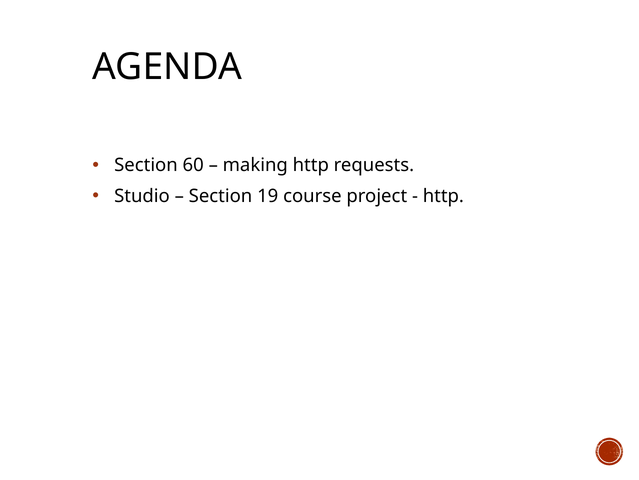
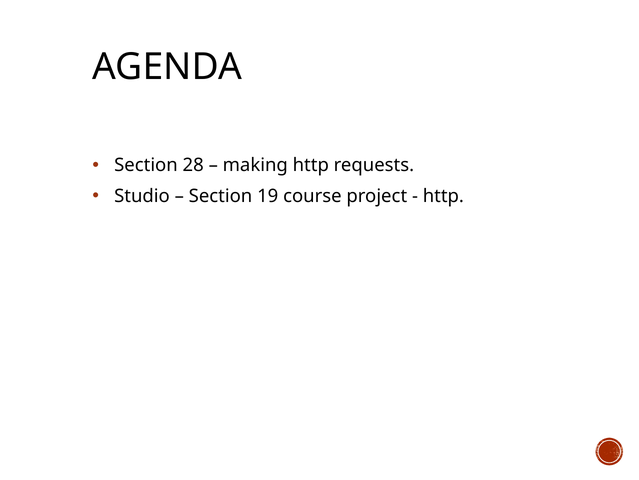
60: 60 -> 28 (193, 165)
